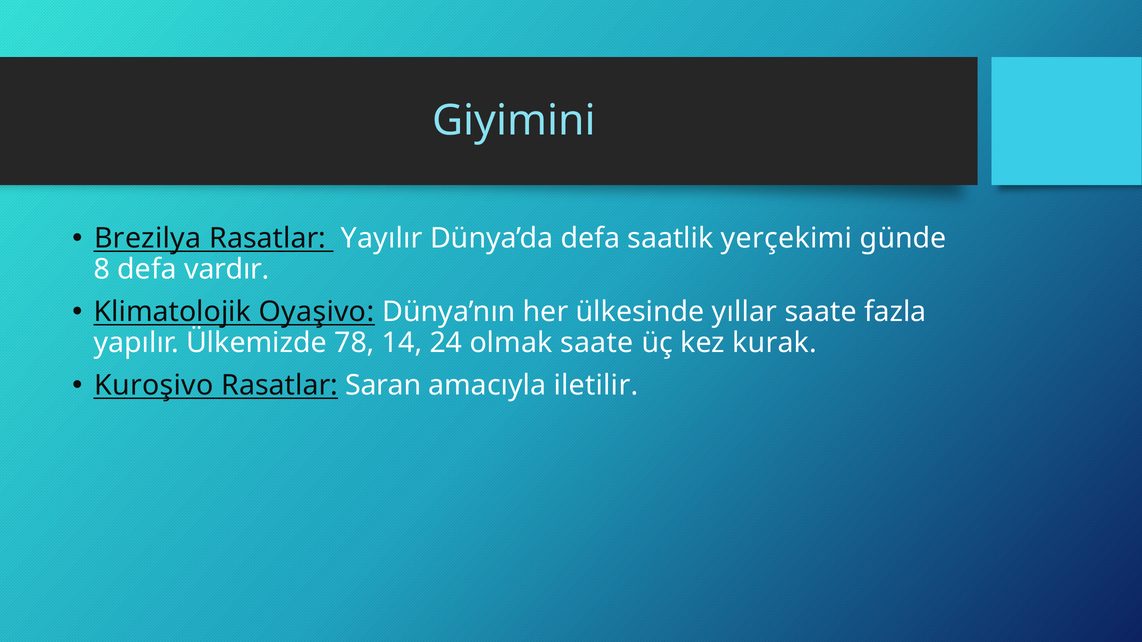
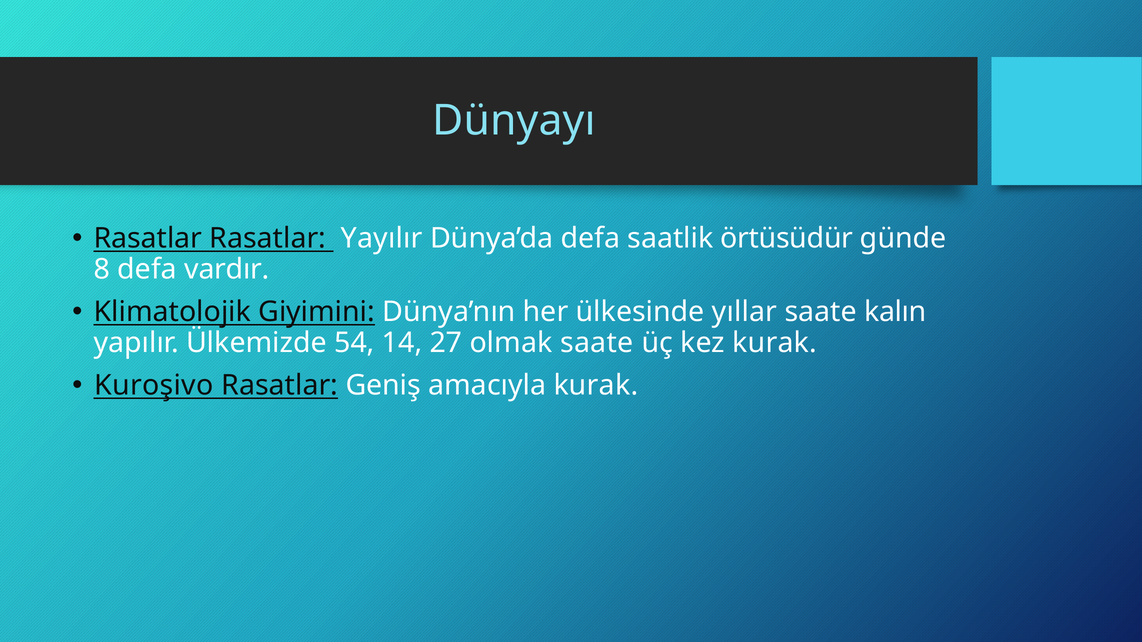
Giyimini: Giyimini -> Dünyayı (514, 121)
Brezilya: Brezilya -> Rasatlar (148, 238)
yerçekimi: yerçekimi -> örtüsüdür (787, 238)
Oyaşivo: Oyaşivo -> Giyimini (317, 312)
fazla: fazla -> kalın (895, 312)
78: 78 -> 54 (354, 343)
24: 24 -> 27 (446, 343)
Saran: Saran -> Geniş (383, 386)
amacıyla iletilir: iletilir -> kurak (596, 386)
